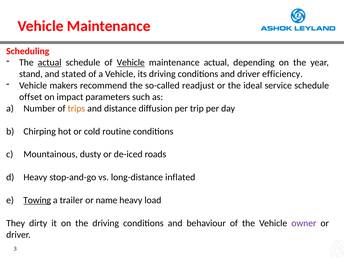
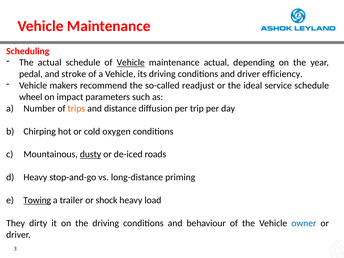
actual underline: present -> none (50, 63)
stand: stand -> pedal (31, 74)
stated: stated -> stroke (74, 74)
offset: offset -> wheel (31, 97)
routine: routine -> oxygen (117, 131)
dusty underline: none -> present (91, 154)
inflated: inflated -> priming (180, 177)
name: name -> shock (107, 200)
owner colour: purple -> blue (304, 223)
